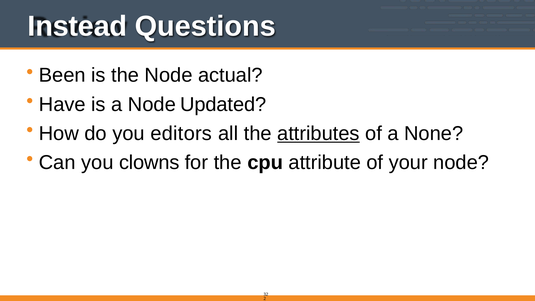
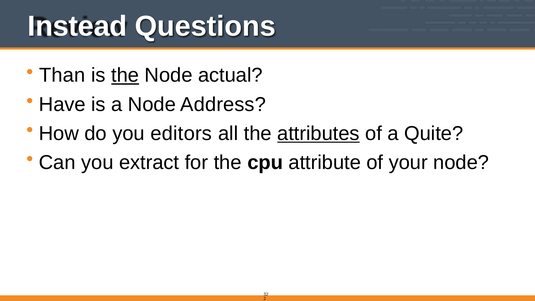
Been: Been -> Than (62, 75)
the underline: none -> present (125, 75)
Updated: Updated -> Address (223, 104)
None: None -> Quite (434, 133)
clowns: clowns -> extract (149, 163)
